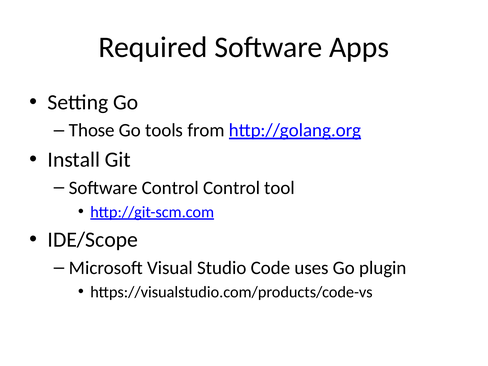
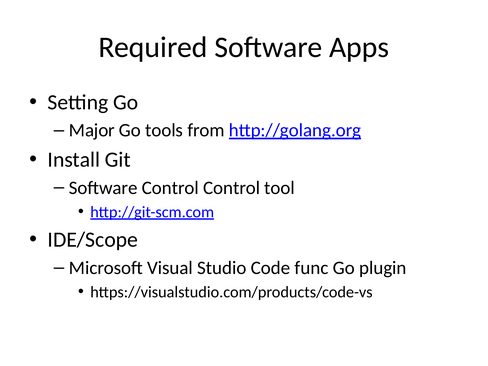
Those: Those -> Major (92, 130)
uses: uses -> func (312, 268)
